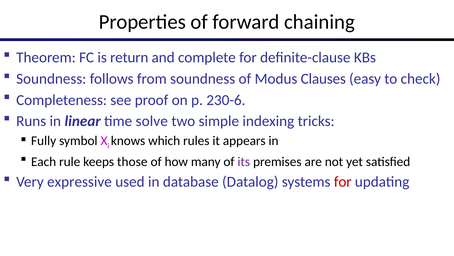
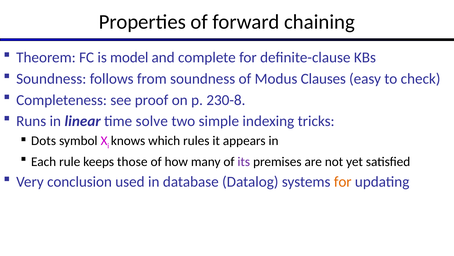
return: return -> model (129, 57)
230-6: 230-6 -> 230-8 (226, 100)
Fully: Fully -> Dots (44, 141)
expressive: expressive -> conclusion (80, 181)
for colour: red -> orange (343, 181)
